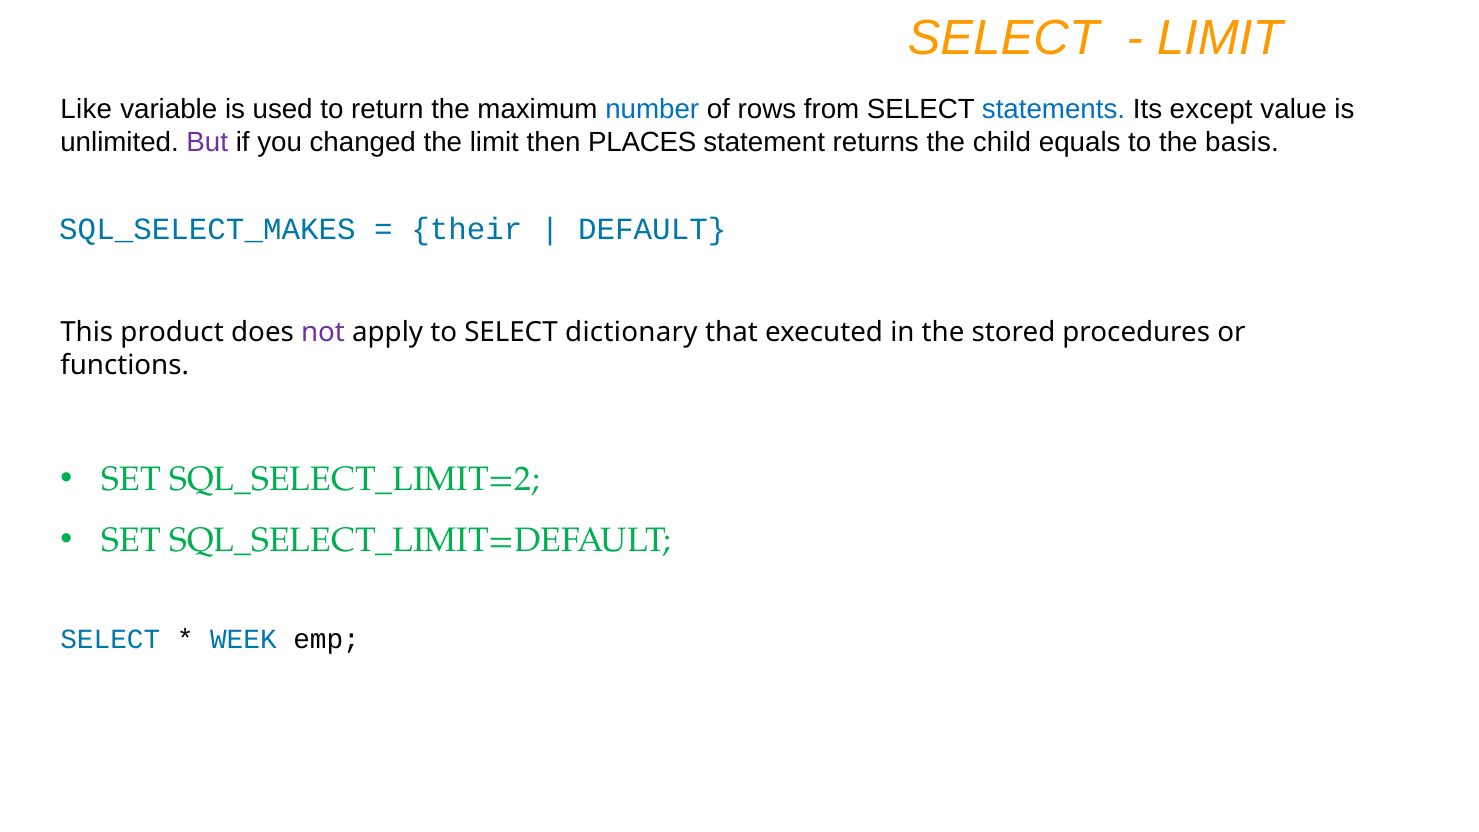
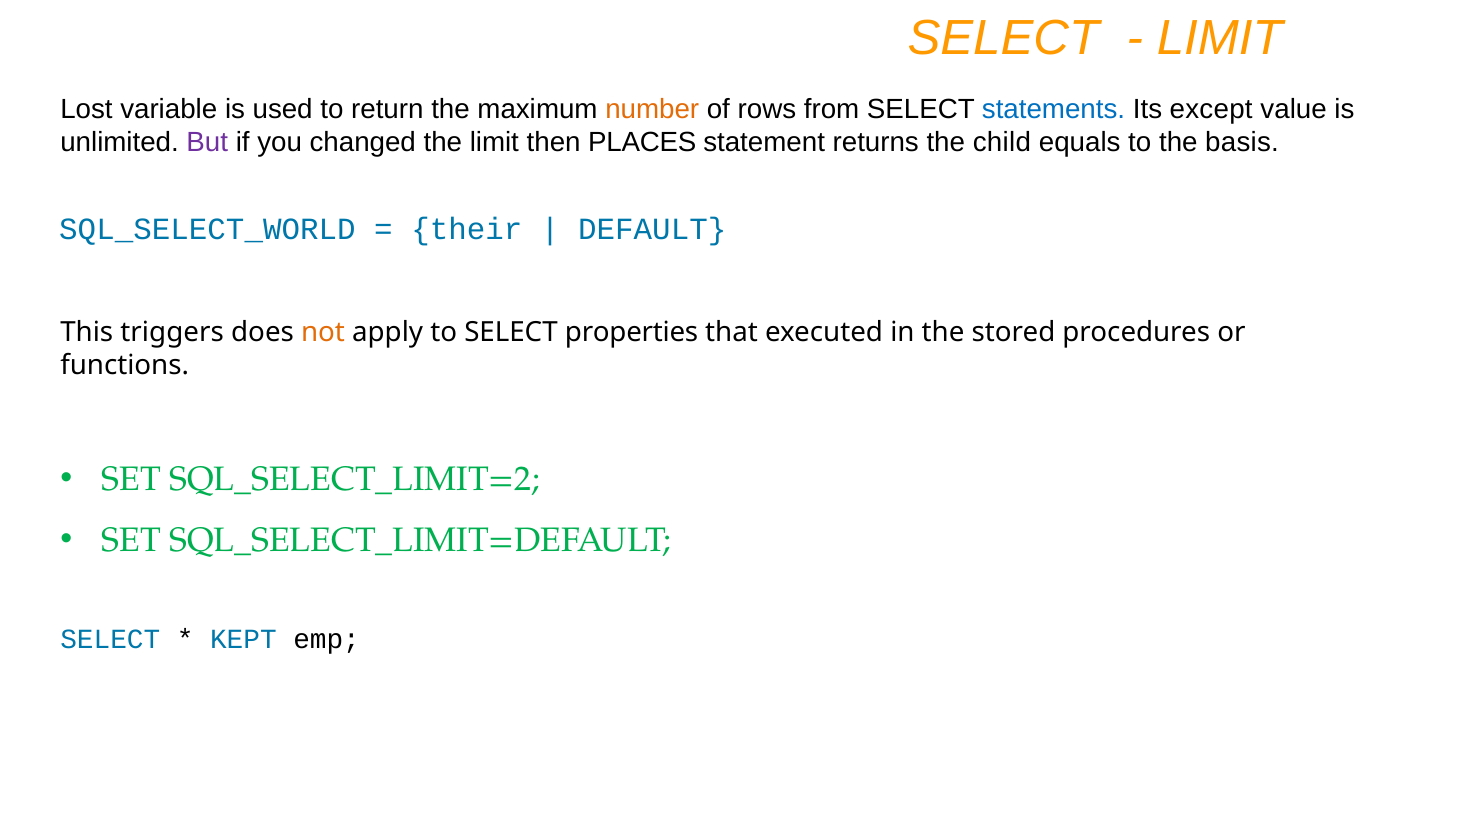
Like: Like -> Lost (86, 109)
number colour: blue -> orange (652, 109)
SQL_SELECT_MAKES: SQL_SELECT_MAKES -> SQL_SELECT_WORLD (207, 229)
product: product -> triggers (172, 332)
not colour: purple -> orange (323, 332)
dictionary: dictionary -> properties (632, 332)
WEEK: WEEK -> KEPT (243, 640)
